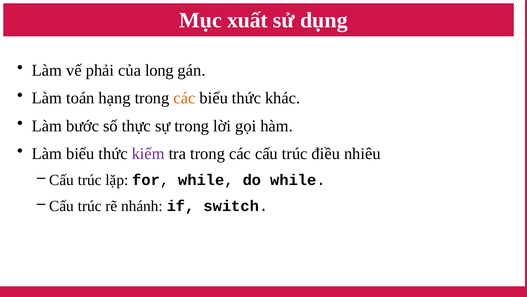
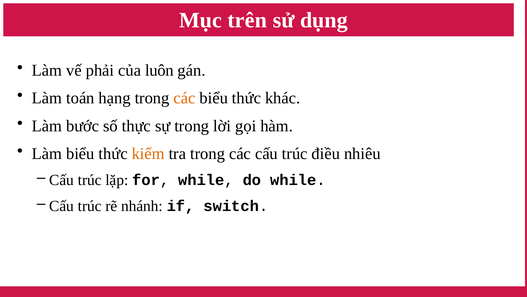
xuất: xuất -> trên (247, 20)
long: long -> luôn (159, 70)
kiểm colour: purple -> orange (148, 153)
